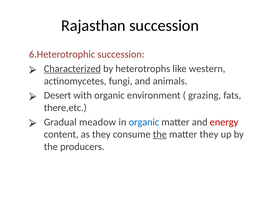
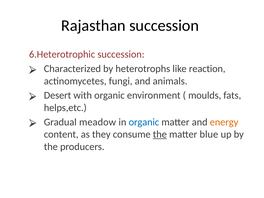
Characterized underline: present -> none (72, 69)
western: western -> reaction (207, 69)
grazing: grazing -> moulds (205, 95)
there,etc: there,etc -> helps,etc (65, 108)
energy colour: red -> orange (224, 122)
matter they: they -> blue (209, 134)
